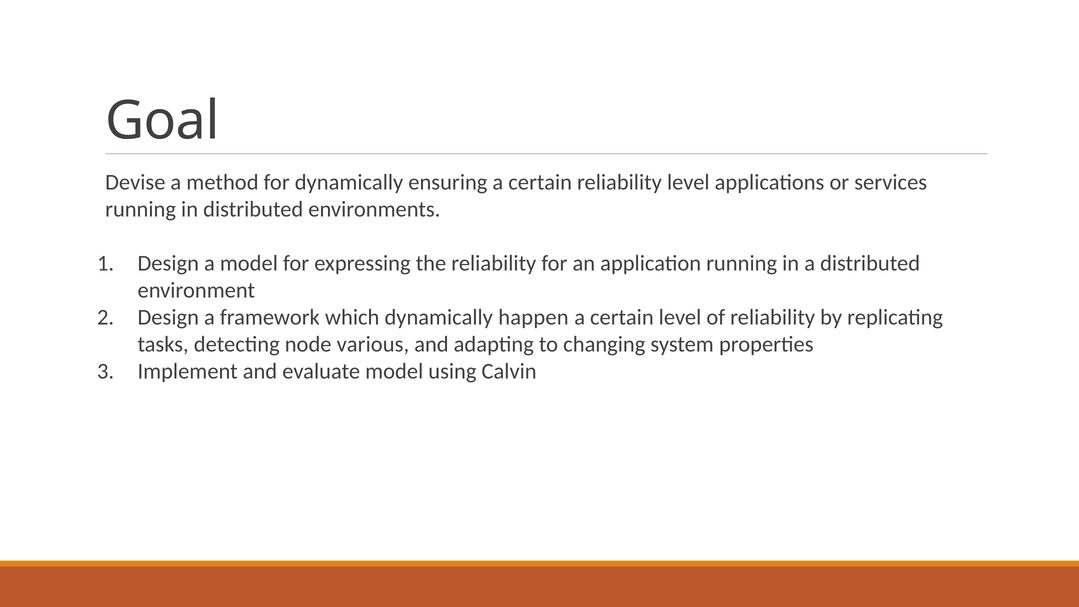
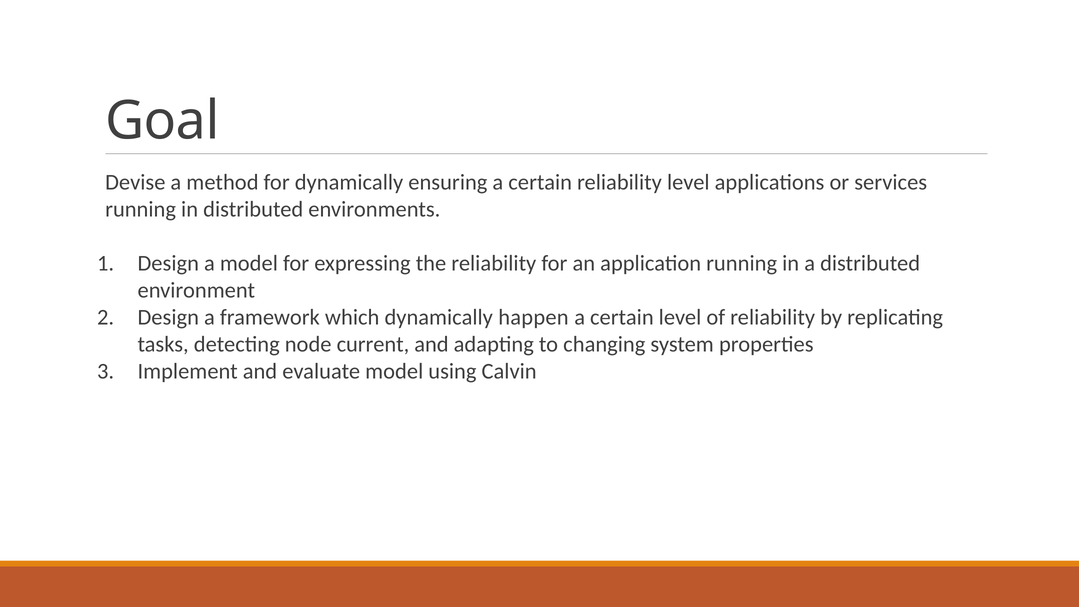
various: various -> current (373, 344)
